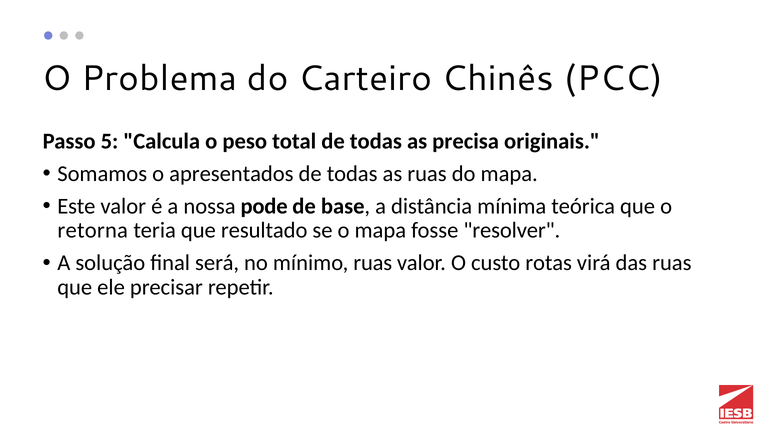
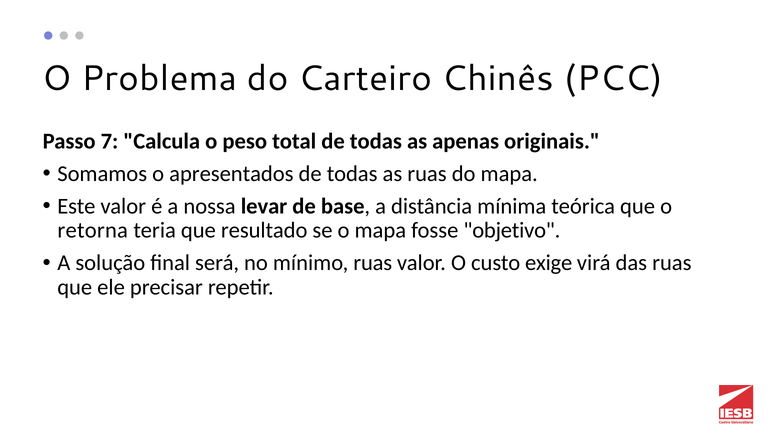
5: 5 -> 7 (109, 141)
precisa: precisa -> apenas (466, 141)
pode: pode -> levar (264, 206)
resolver: resolver -> objetivo (512, 230)
rotas: rotas -> exige (549, 263)
